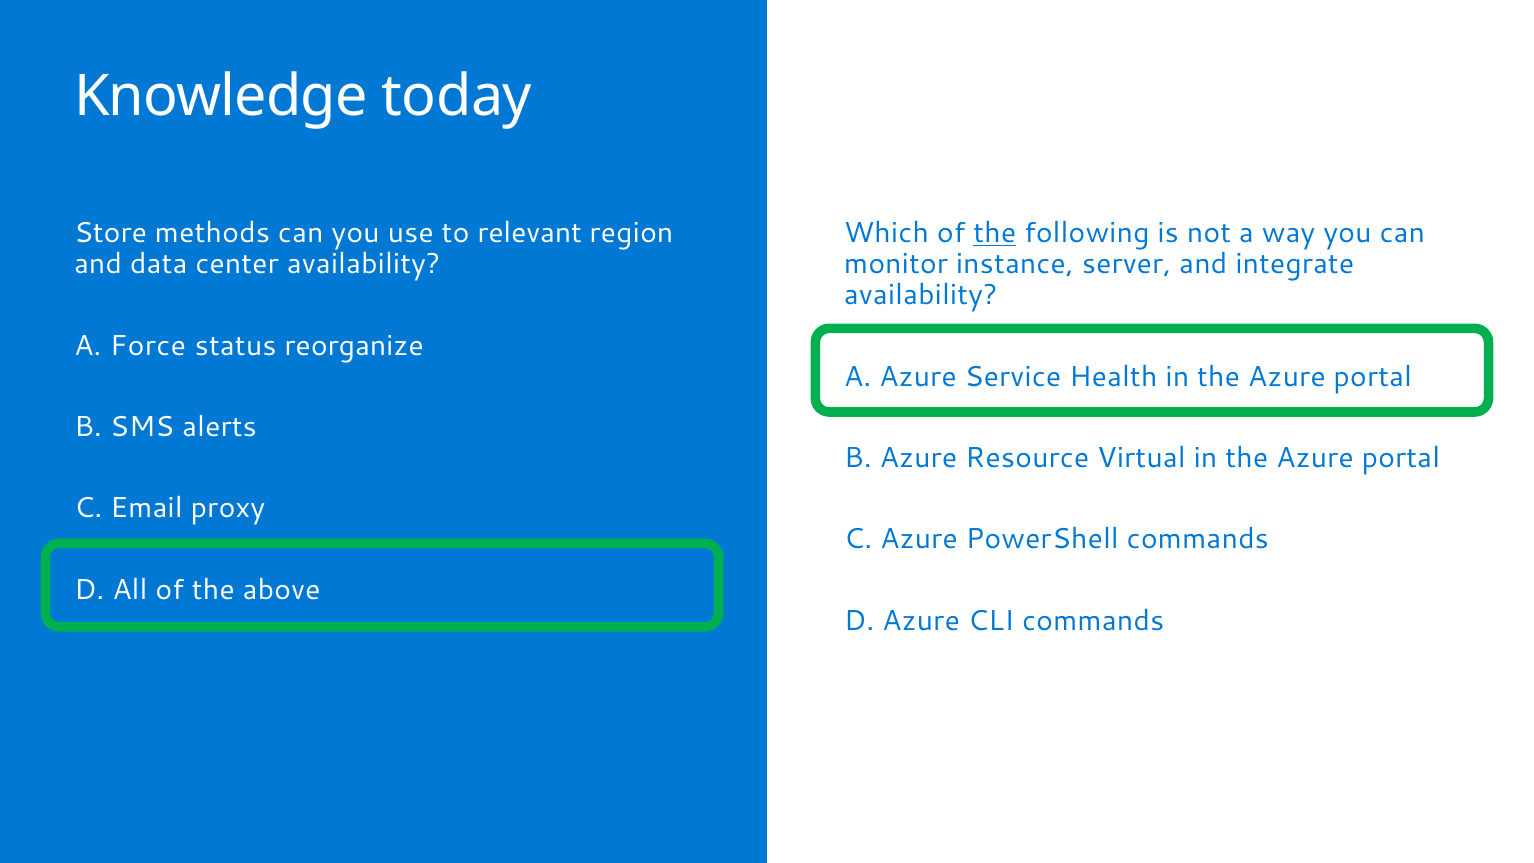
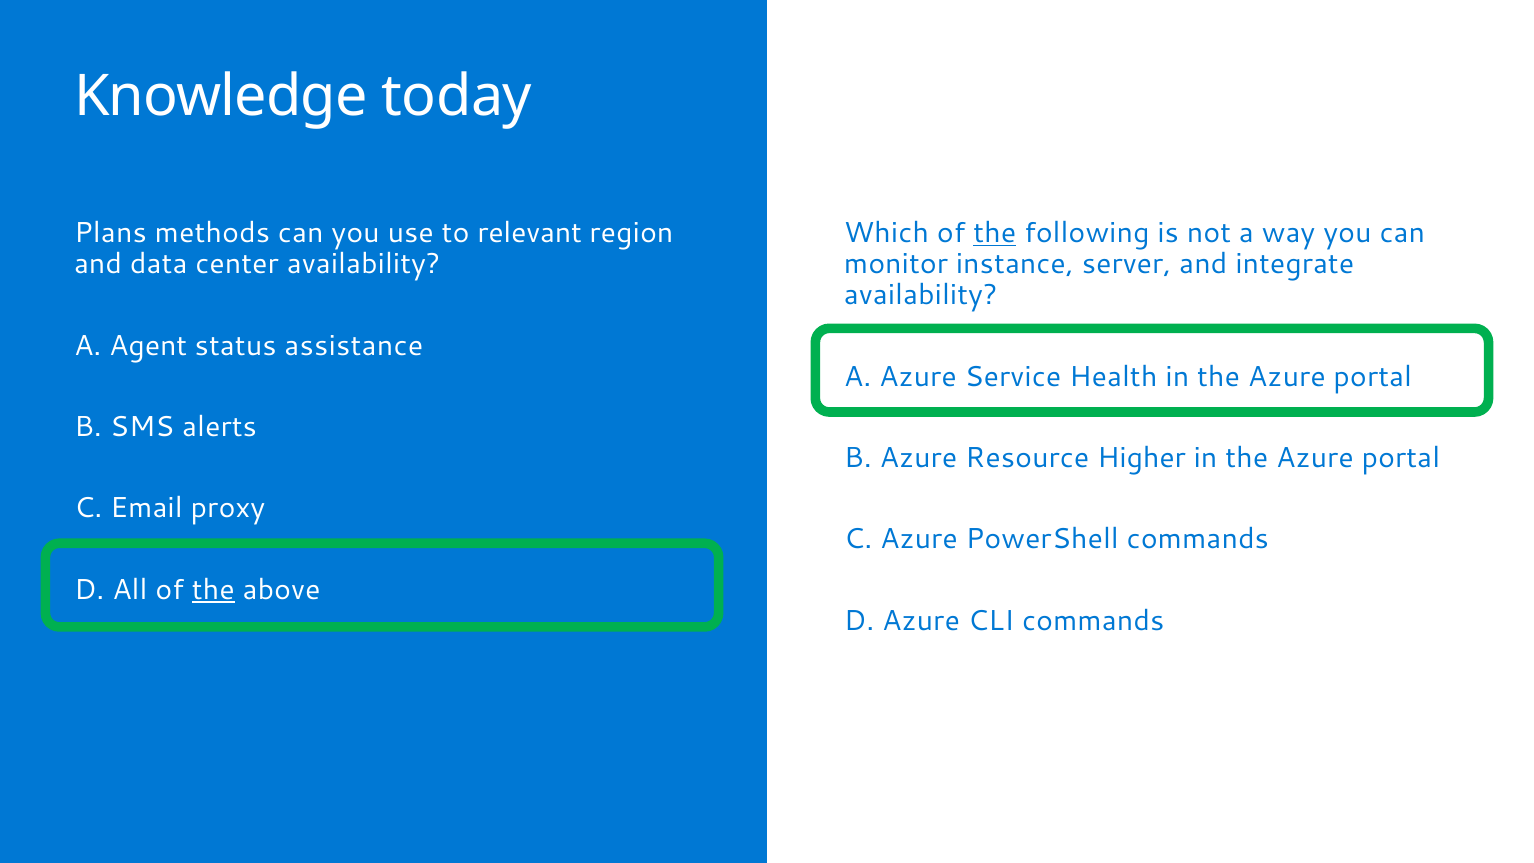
Store: Store -> Plans (110, 233)
Force: Force -> Agent (148, 346)
reorganize: reorganize -> assistance (354, 346)
Virtual: Virtual -> Higher (1142, 458)
the underline: none -> present (213, 589)
